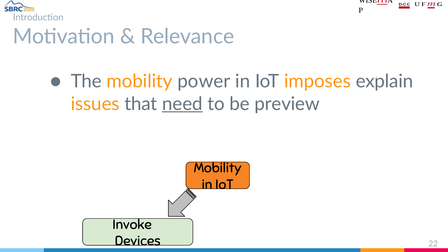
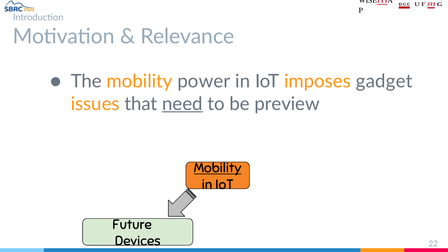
explain: explain -> gadget (384, 81)
Mobility underline: none -> present (218, 168)
Invoke: Invoke -> Future (132, 225)
